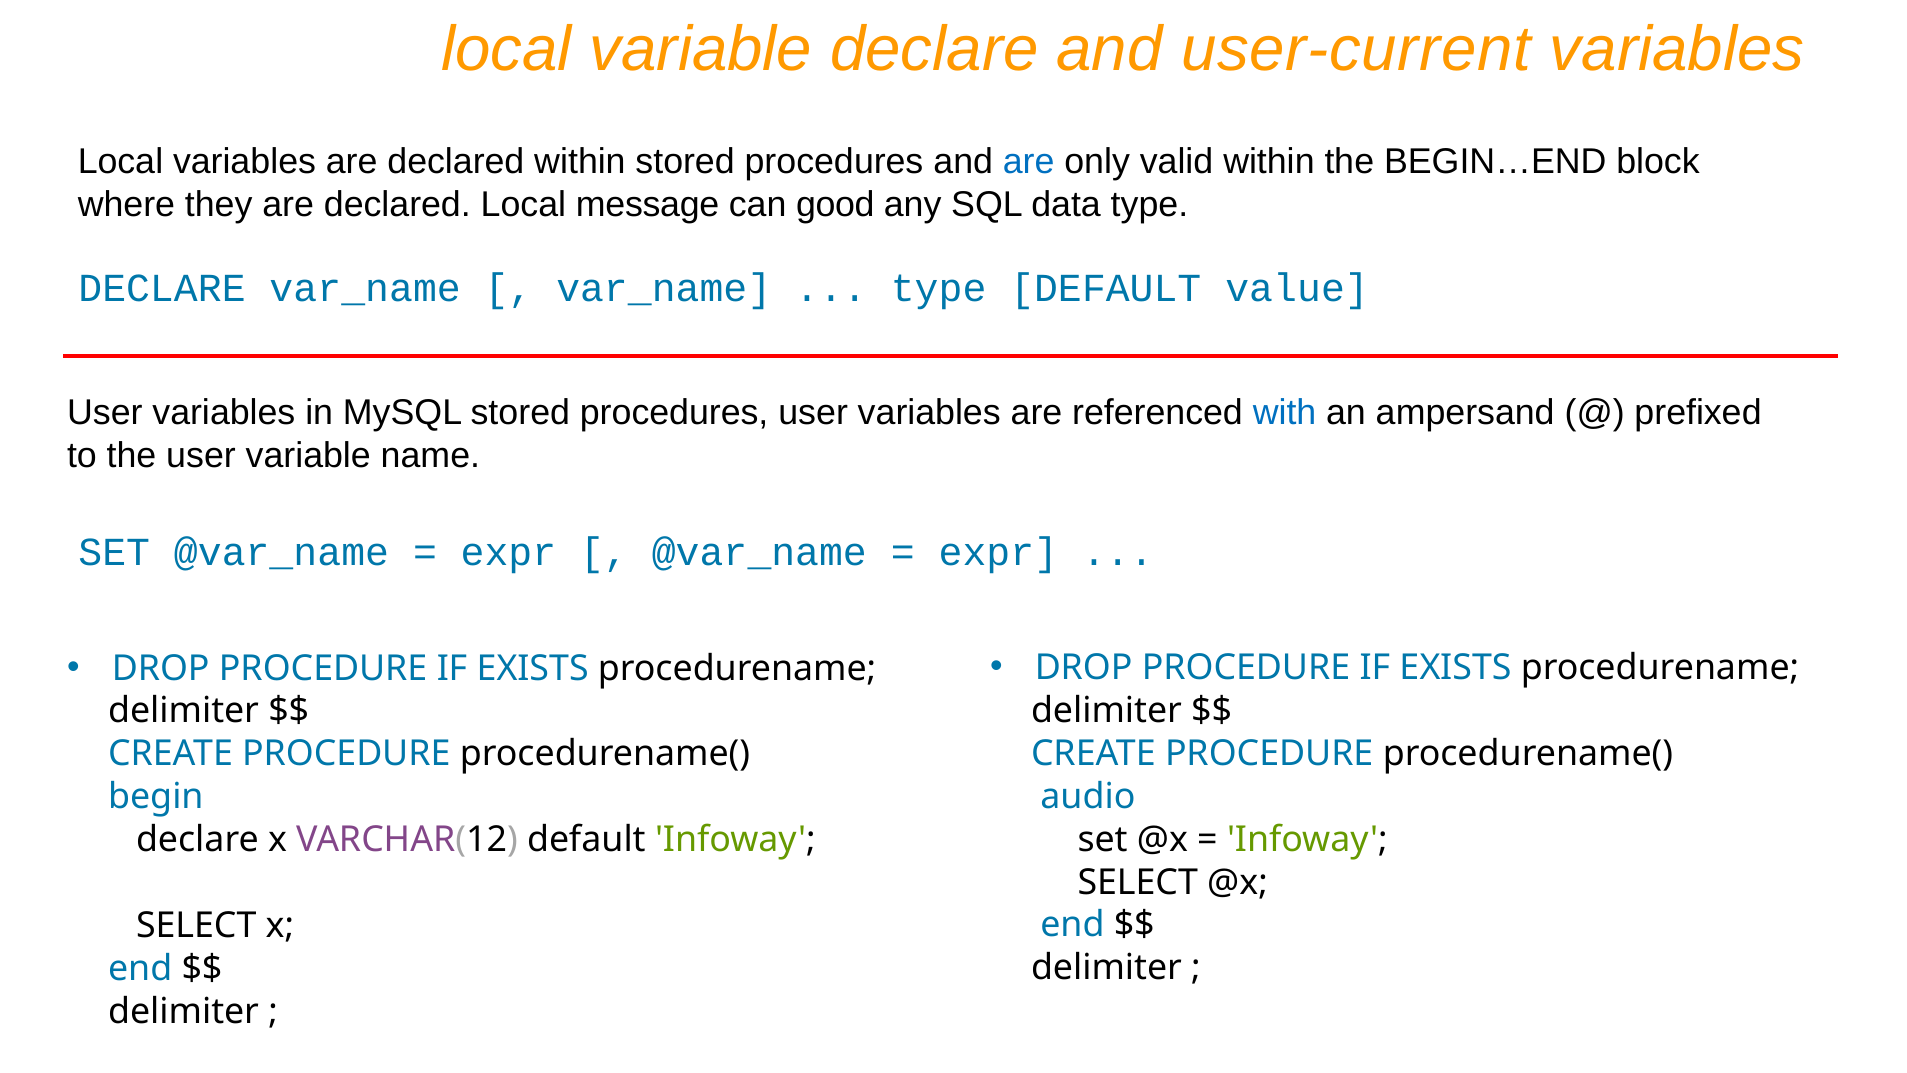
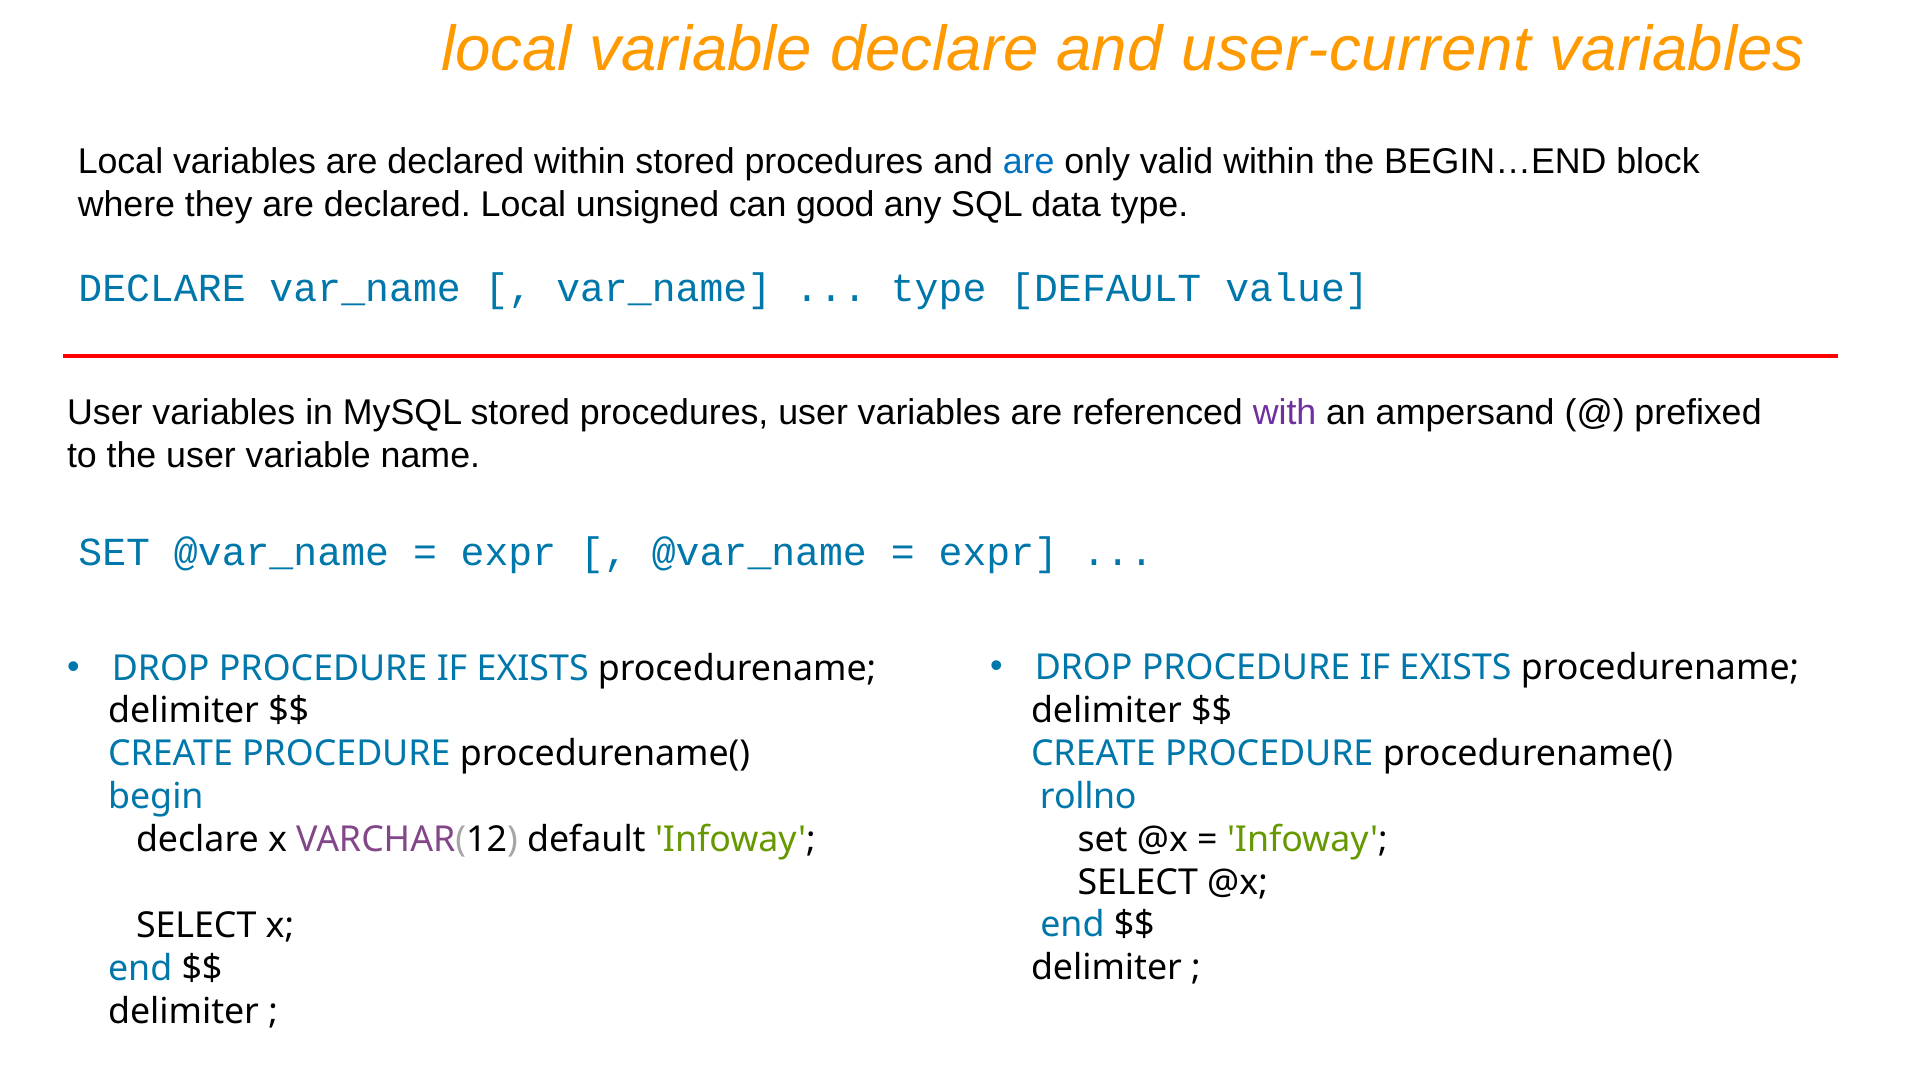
message: message -> unsigned (648, 205)
with colour: blue -> purple (1285, 412)
audio: audio -> rollno (1088, 796)
